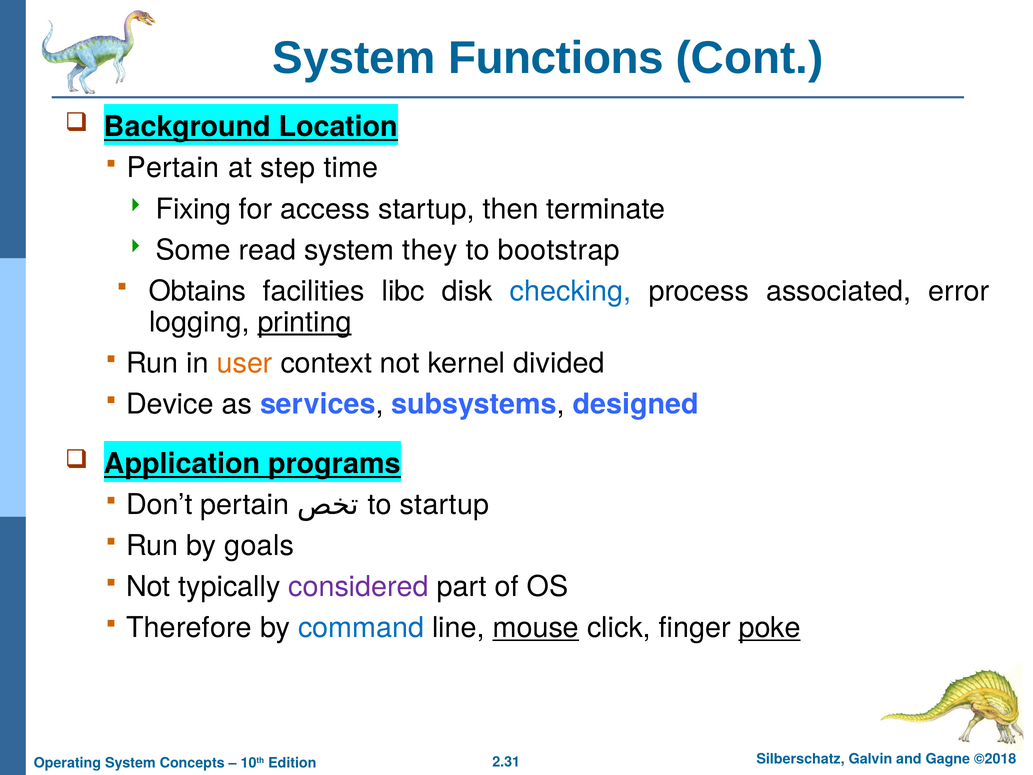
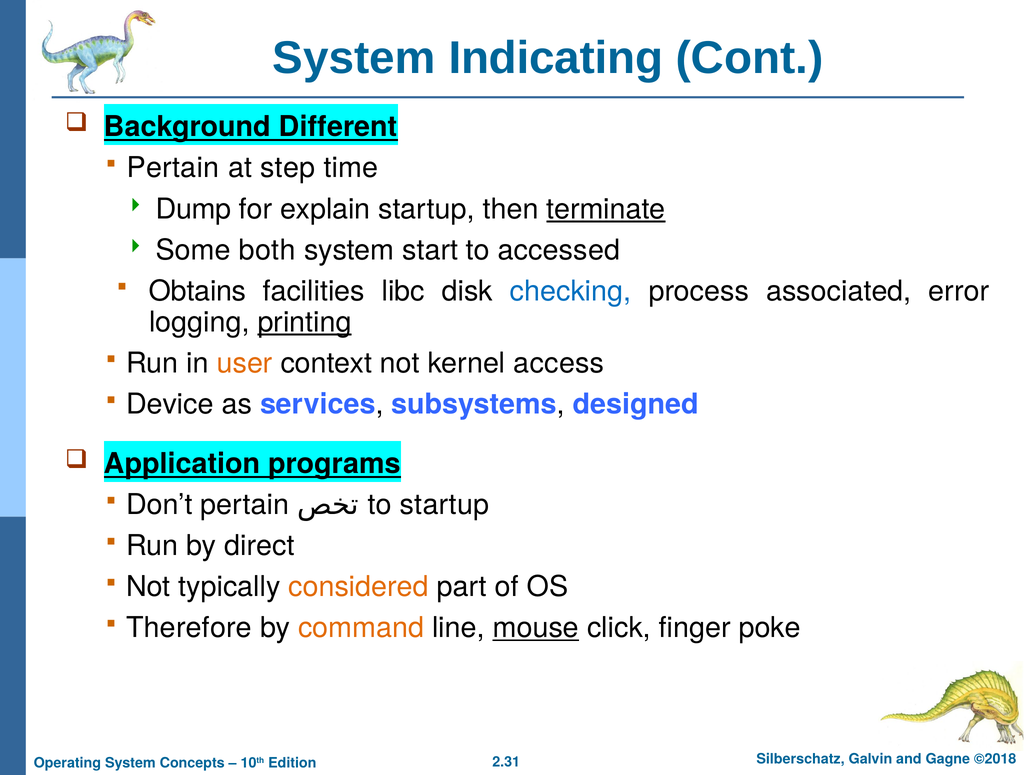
Functions: Functions -> Indicating (556, 58)
Location: Location -> Different (338, 127)
Fixing: Fixing -> Dump (193, 209)
access: access -> explain (325, 209)
terminate underline: none -> present (606, 209)
read: read -> both (267, 250)
they: they -> start (430, 250)
bootstrap: bootstrap -> accessed (559, 250)
divided: divided -> access (559, 363)
goals: goals -> direct (259, 546)
considered colour: purple -> orange (359, 587)
command colour: blue -> orange (361, 628)
poke underline: present -> none (770, 628)
